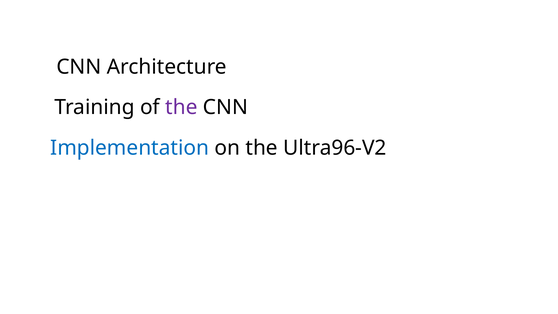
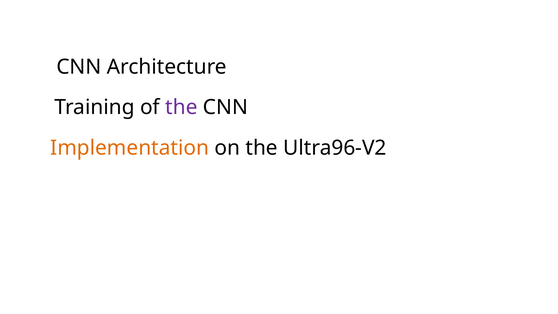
Implementation colour: blue -> orange (130, 148)
